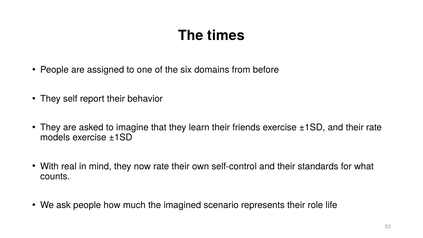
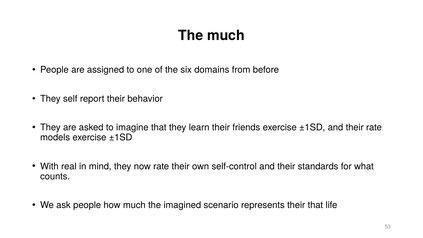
The times: times -> much (226, 36)
their role: role -> that (315, 205)
